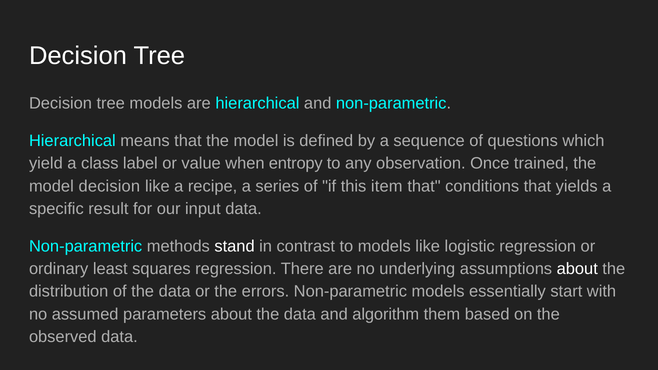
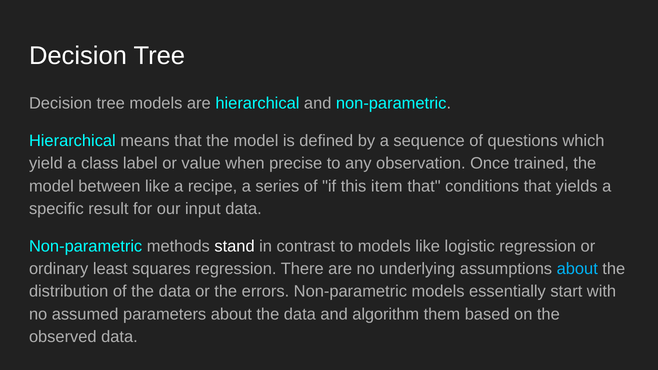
entropy: entropy -> precise (296, 163)
model decision: decision -> between (109, 186)
about colour: white -> light blue (577, 269)
